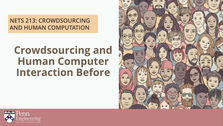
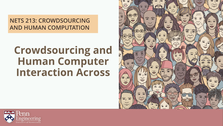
Before: Before -> Across (93, 72)
